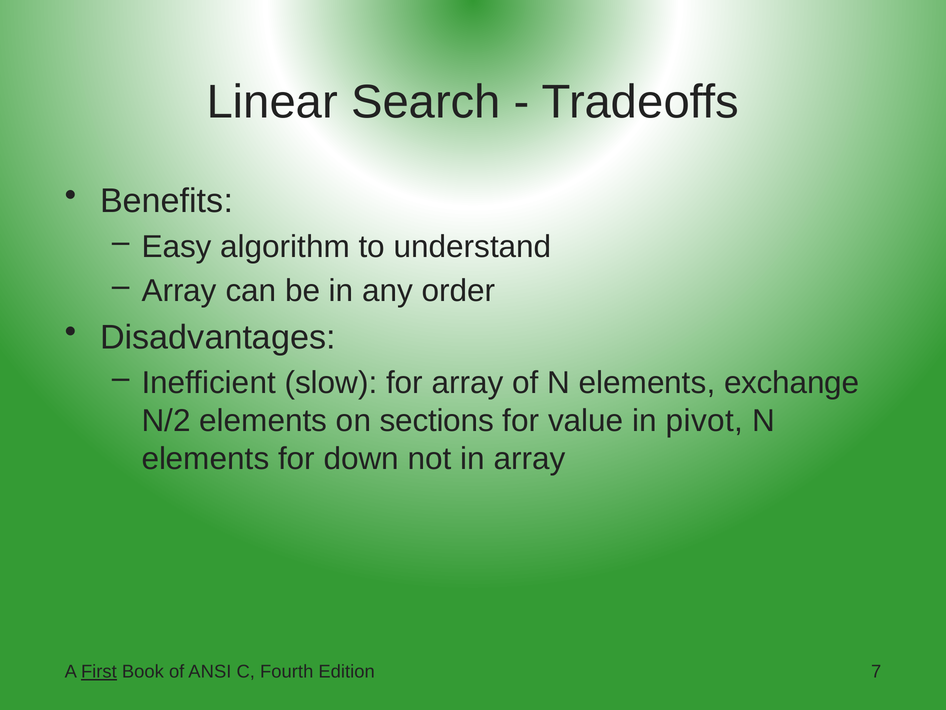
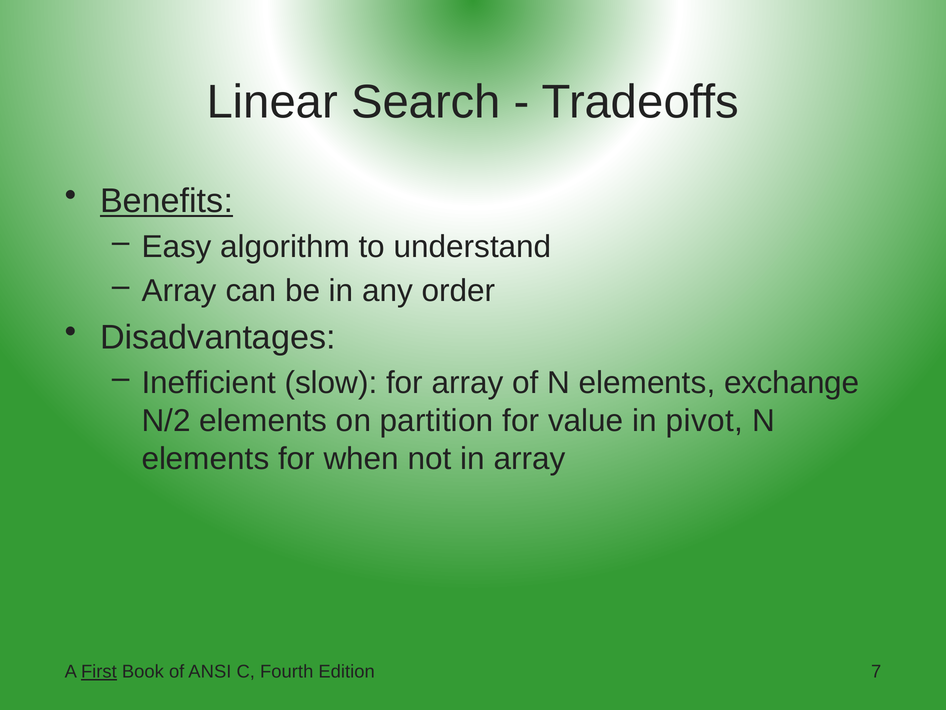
Benefits underline: none -> present (167, 201)
sections: sections -> partition (437, 420)
down: down -> when (361, 458)
